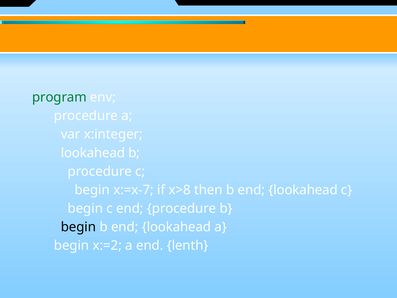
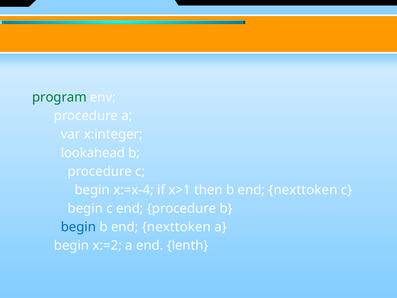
x:=x-7: x:=x-7 -> x:=x-4 (133, 190)
x>8: x>8 -> x>1 (180, 190)
then b end lookahead: lookahead -> nexttoken (303, 190)
begin colour: black -> blue (78, 227)
lookahead: lookahead -> nexttoken (176, 227)
